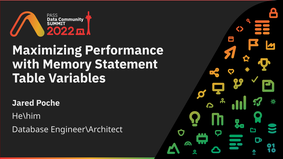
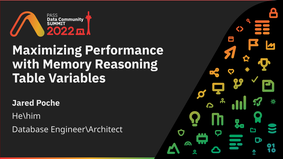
Statement: Statement -> Reasoning (126, 64)
